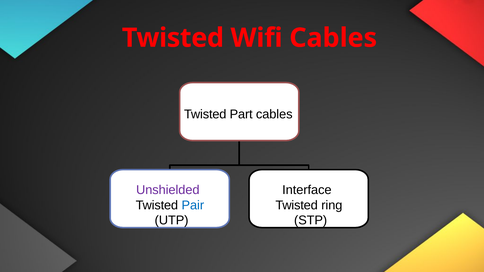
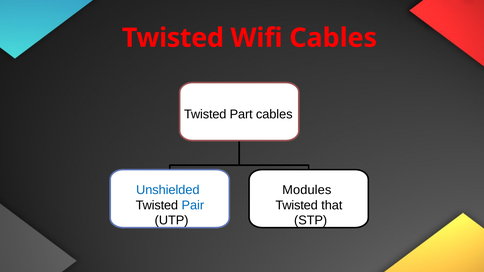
Unshielded colour: purple -> blue (168, 190)
Interface: Interface -> Modules (307, 190)
ring: ring -> that (332, 205)
